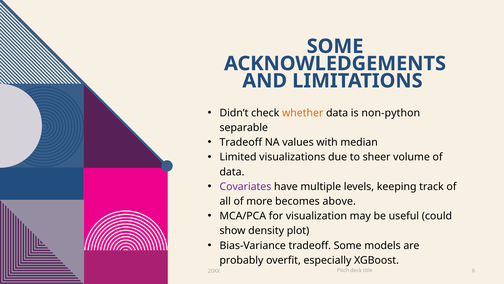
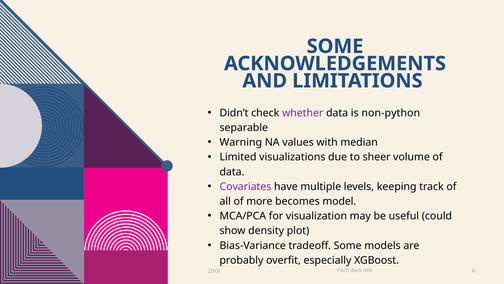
whether colour: orange -> purple (303, 113)
Tradeoff: Tradeoff -> Warning (241, 142)
above: above -> model (339, 201)
